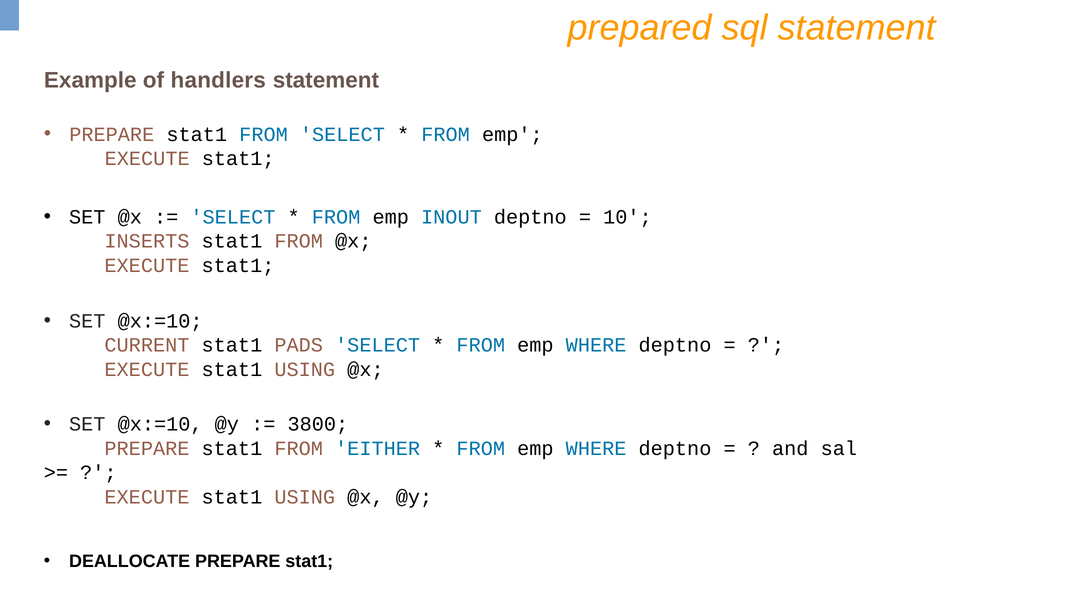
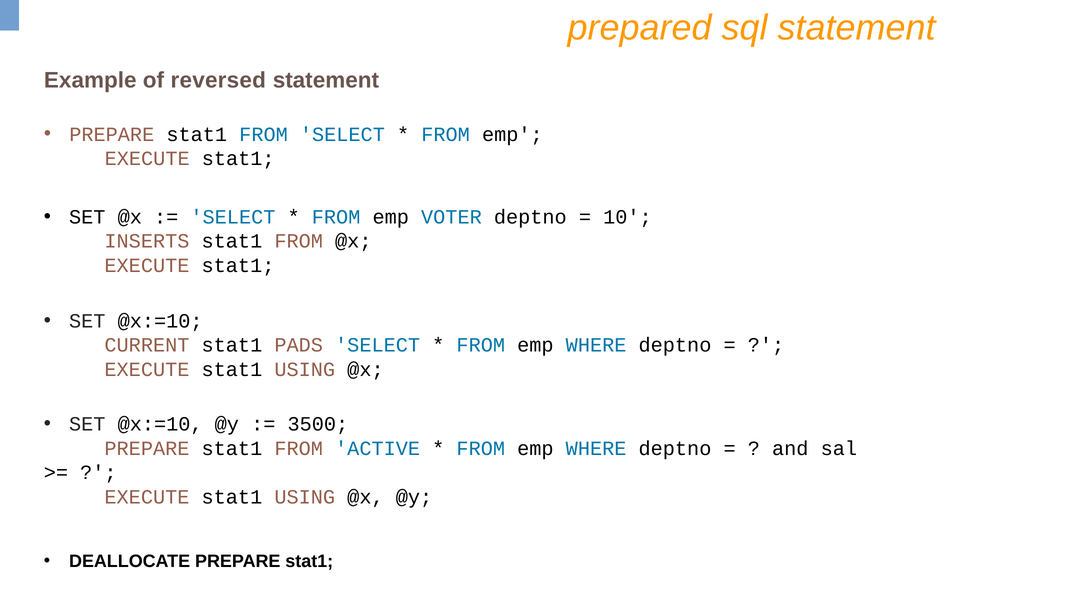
handlers: handlers -> reversed (218, 80)
INOUT: INOUT -> VOTER (451, 217)
3800: 3800 -> 3500 (318, 424)
EITHER: EITHER -> ACTIVE (378, 448)
